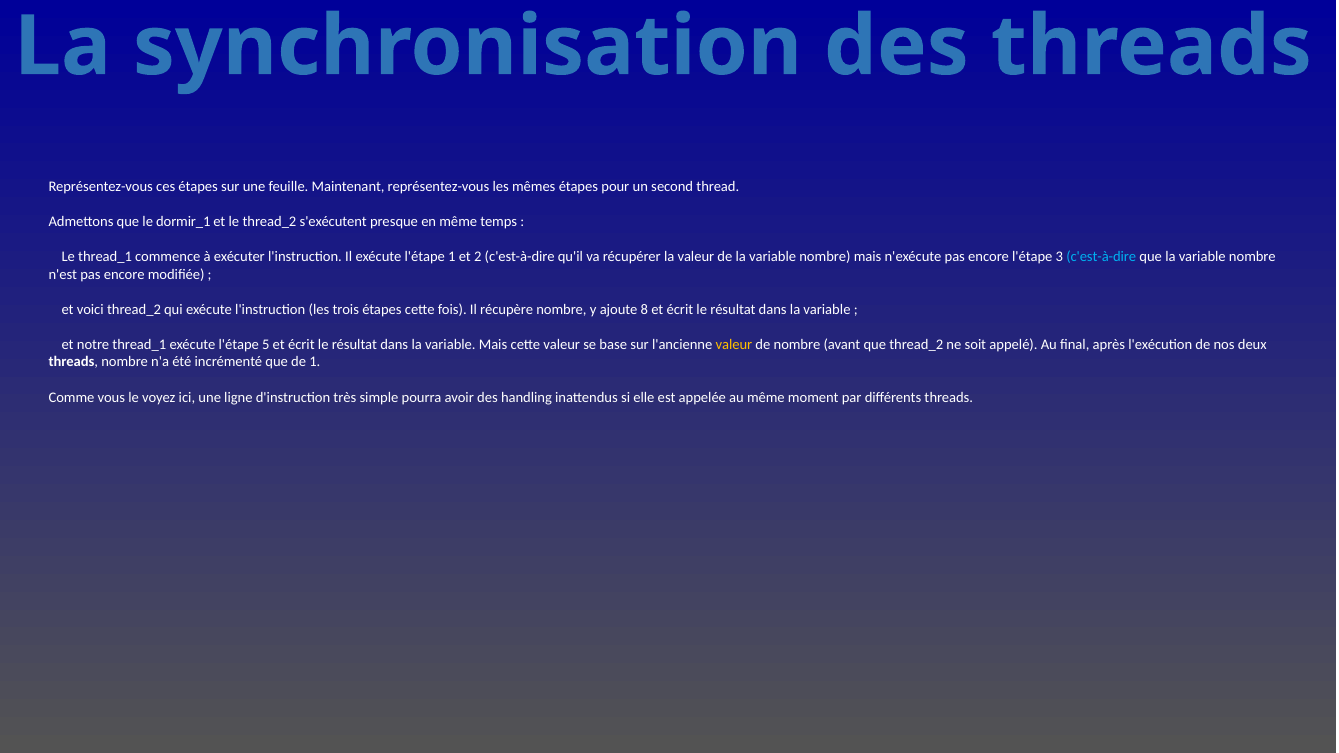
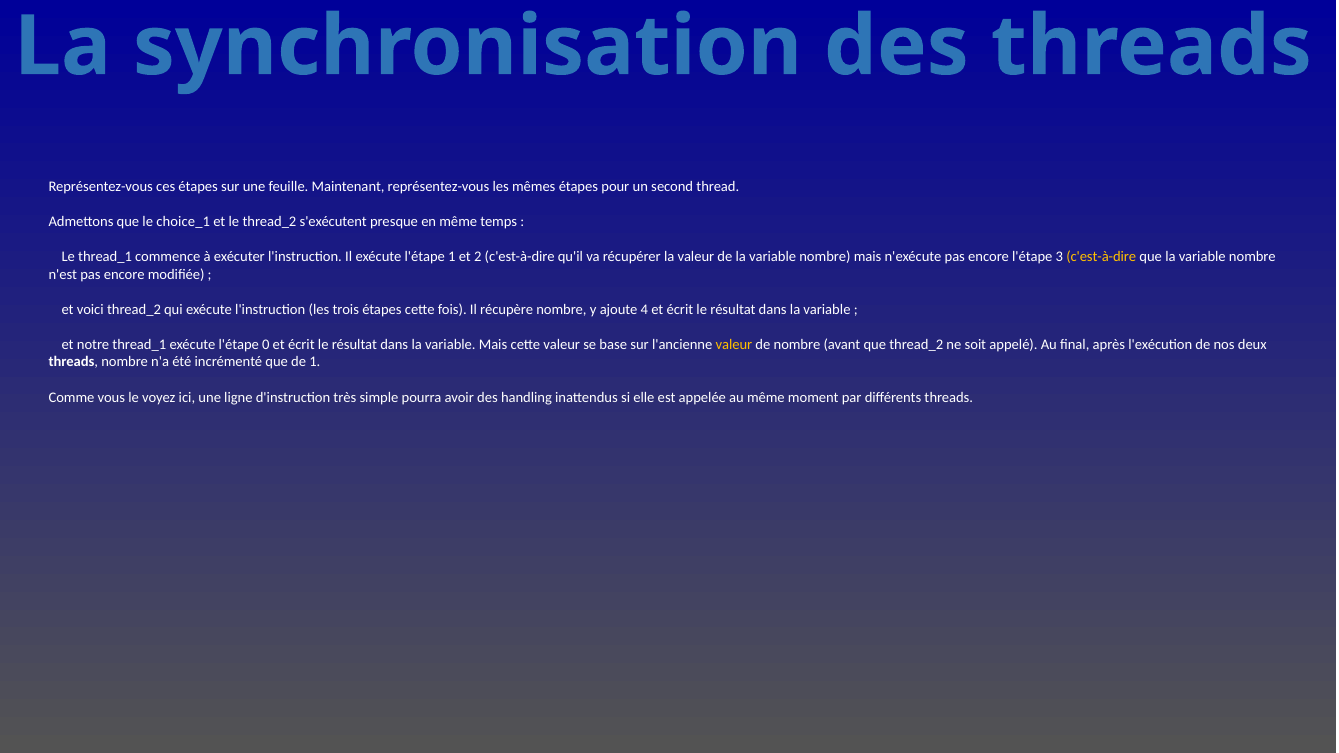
dormir_1: dormir_1 -> choice_1 (183, 222)
c'est-à-dire colour: light blue -> yellow (1101, 257)
8: 8 -> 4 (644, 310)
5: 5 -> 0 (266, 345)
